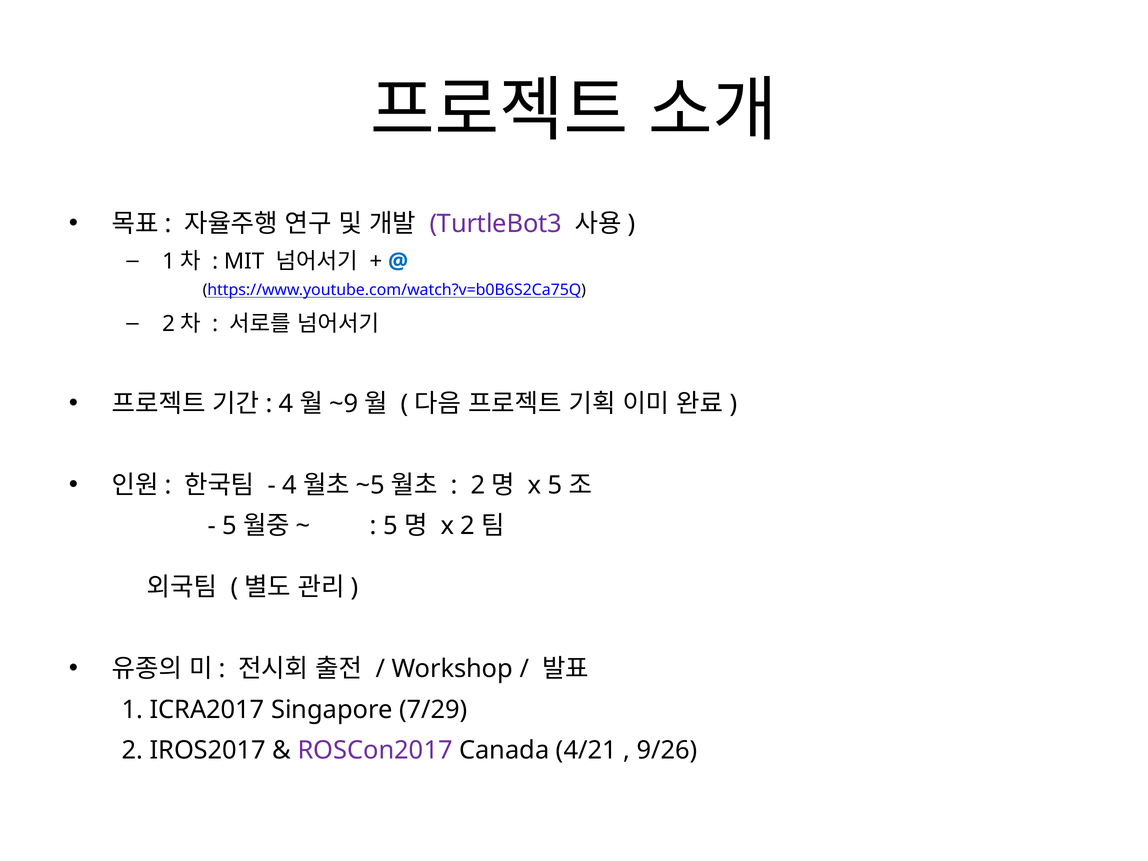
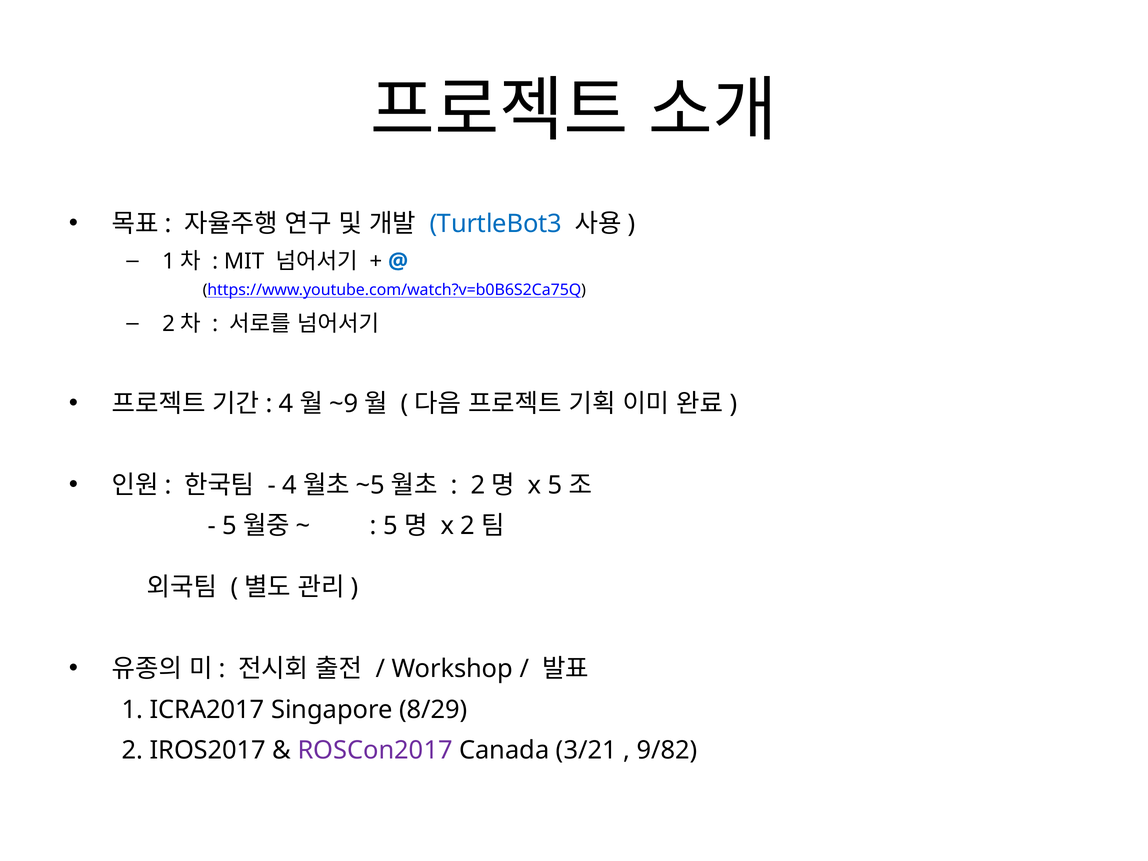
TurtleBot3 colour: purple -> blue (496, 224)
7/29: 7/29 -> 8/29 (433, 710)
4/21: 4/21 -> 3/21 (586, 751)
9/26: 9/26 -> 9/82 (667, 751)
